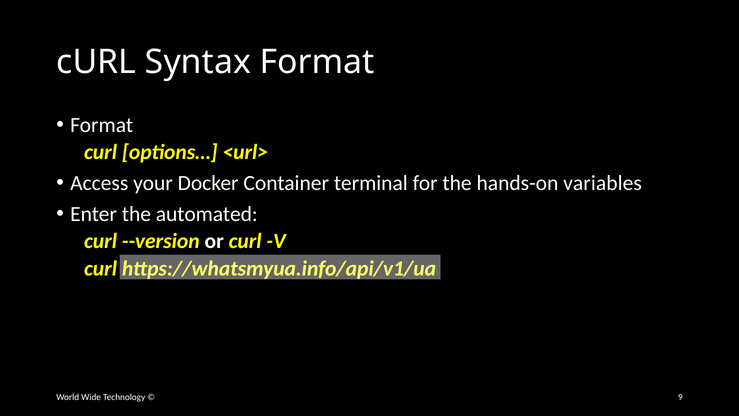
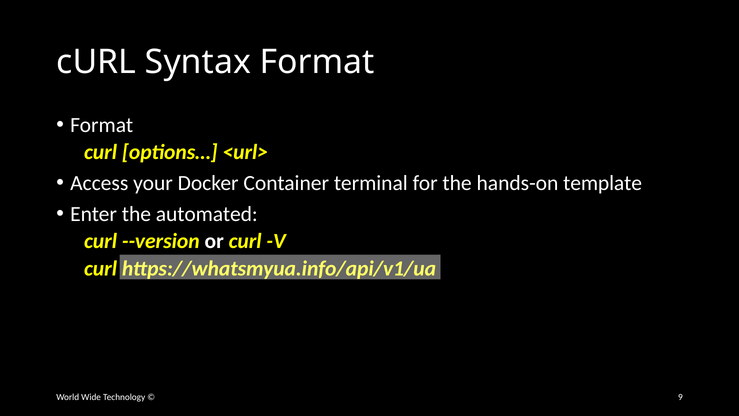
variables: variables -> template (603, 183)
